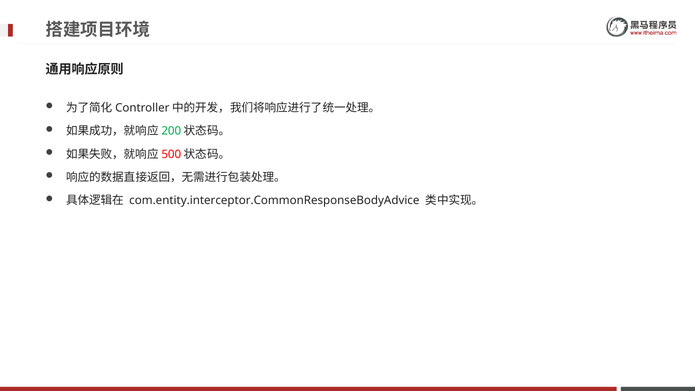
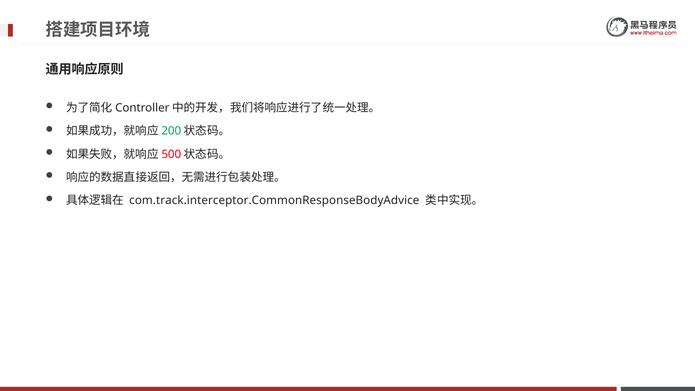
com.entity.interceptor.CommonResponseBodyAdvice: com.entity.interceptor.CommonResponseBodyAdvice -> com.track.interceptor.CommonResponseBodyAdvice (274, 200)
